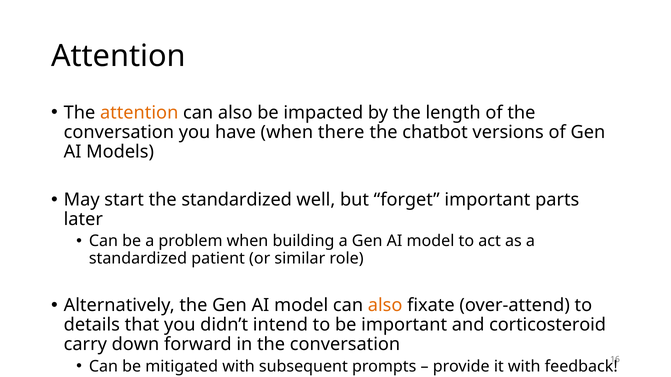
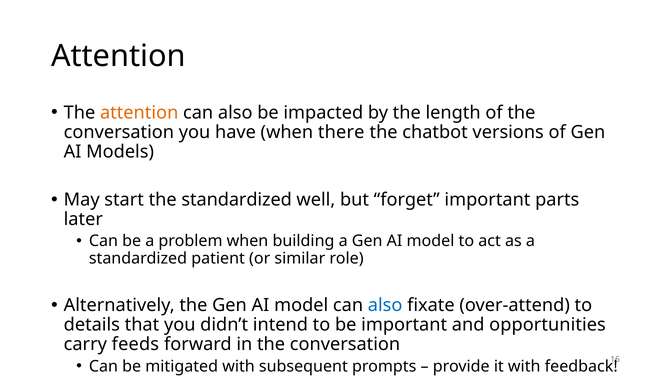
also colour: orange -> blue (385, 306)
corticosteroid: corticosteroid -> opportunities (548, 325)
down: down -> feeds (135, 345)
